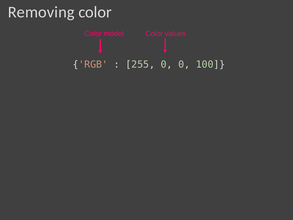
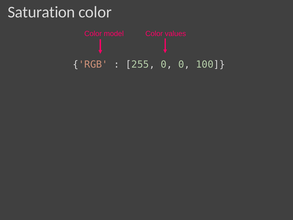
Removing: Removing -> Saturation (41, 12)
